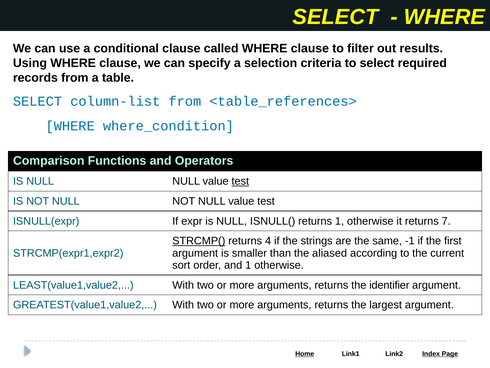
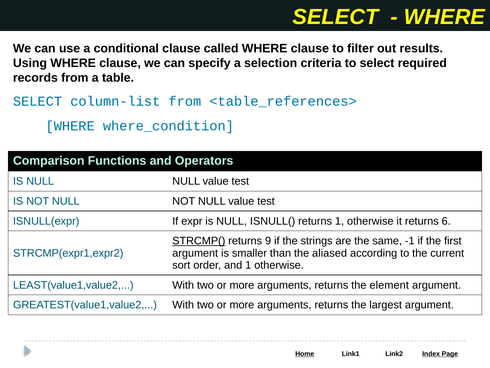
test underline: present -> none (240, 181)
7: 7 -> 6 (446, 221)
4: 4 -> 9 (268, 241)
identifier: identifier -> element (389, 285)
